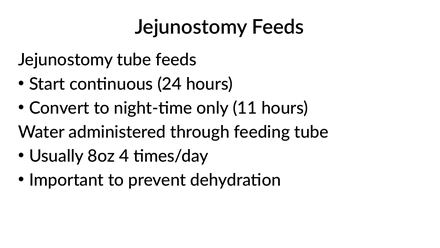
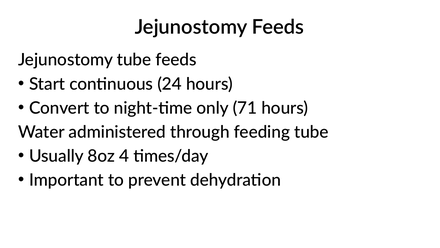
11: 11 -> 71 (245, 108)
